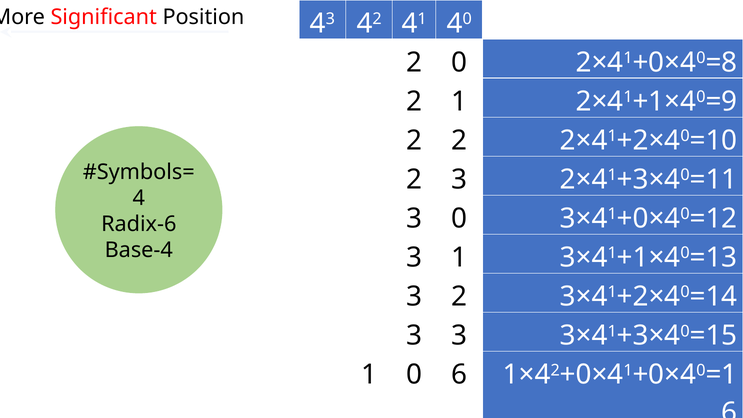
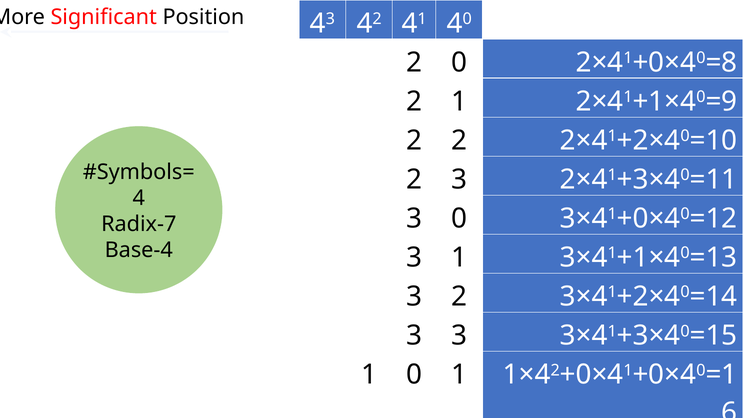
Radix-6: Radix-6 -> Radix-7 (139, 224)
0 6: 6 -> 1 (459, 375)
